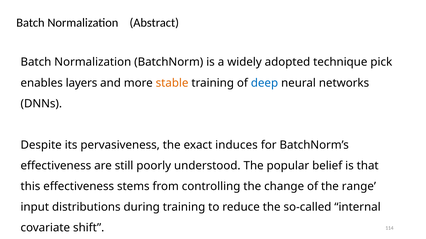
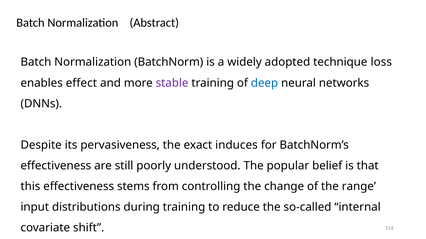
pick: pick -> loss (381, 62)
layers: layers -> effect (81, 83)
stable colour: orange -> purple (172, 83)
